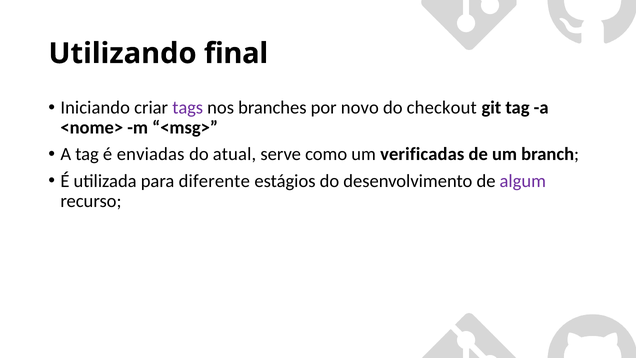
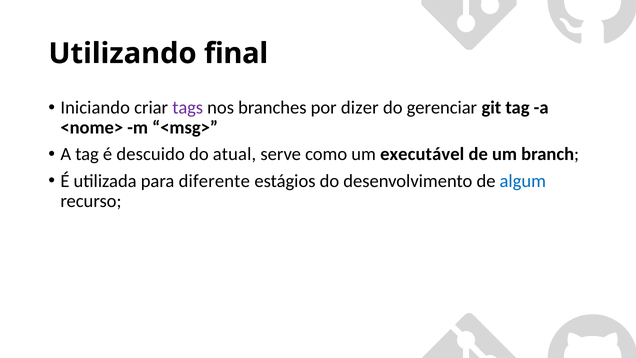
novo: novo -> dizer (360, 108)
checkout: checkout -> gerenciar (442, 108)
enviadas: enviadas -> descuido (151, 154)
verificadas: verificadas -> executável (422, 154)
algum colour: purple -> blue (523, 181)
